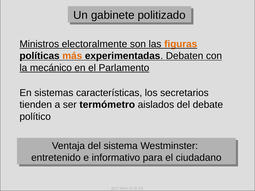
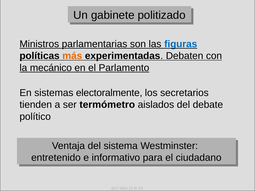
electoralmente: electoralmente -> parlamentarias (95, 44)
figuras colour: orange -> blue (181, 44)
características: características -> electoralmente (109, 93)
